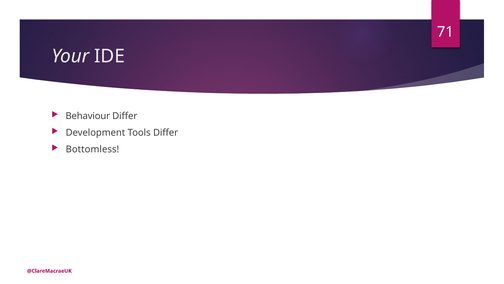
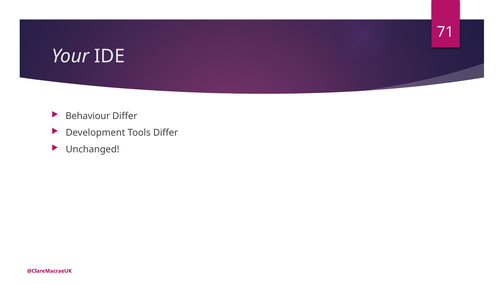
Bottomless: Bottomless -> Unchanged (93, 149)
